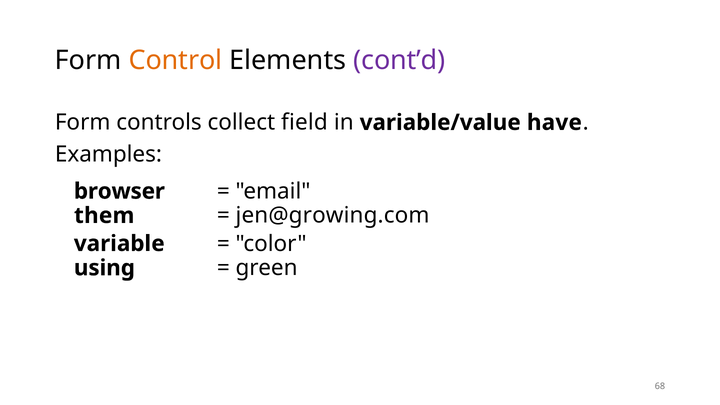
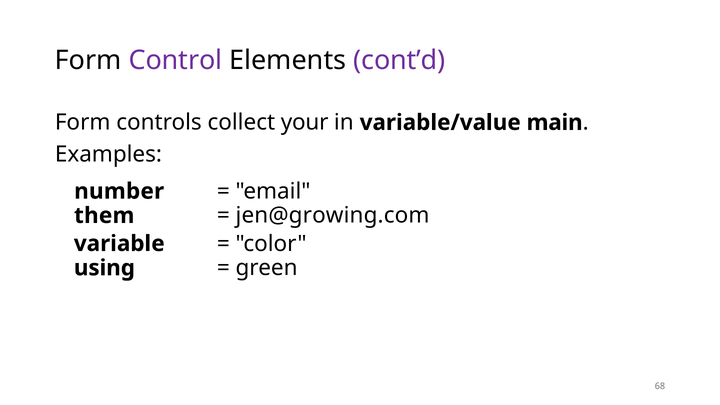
Control colour: orange -> purple (175, 61)
field: field -> your (305, 123)
have: have -> main (555, 123)
browser: browser -> number (119, 191)
